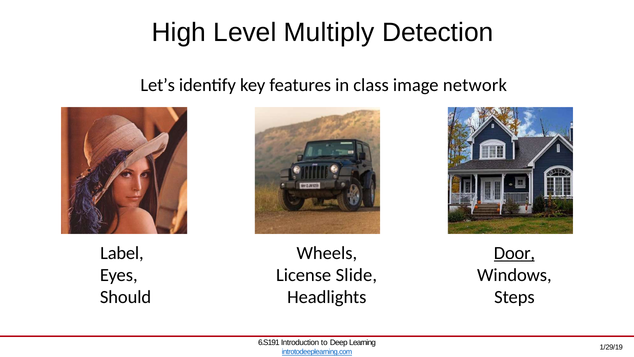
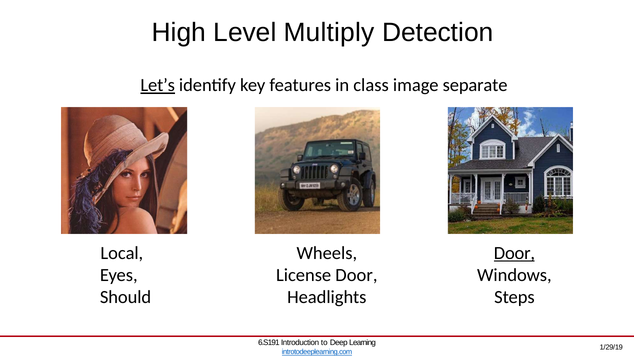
Let’s underline: none -> present (158, 85)
network: network -> separate (475, 85)
Label: Label -> Local (122, 253)
License Slide: Slide -> Door (356, 275)
